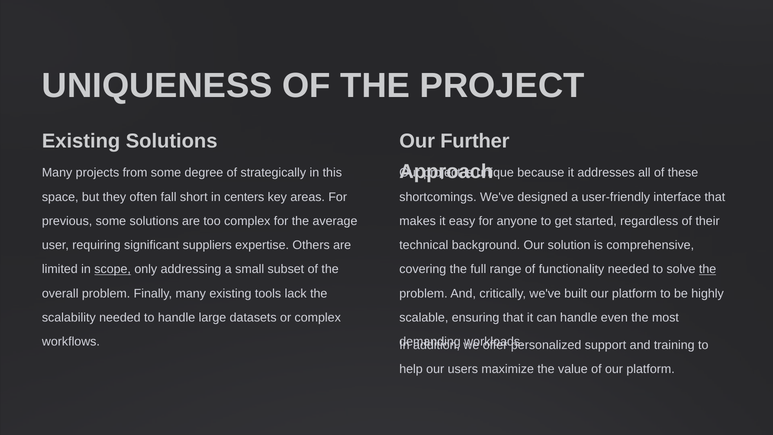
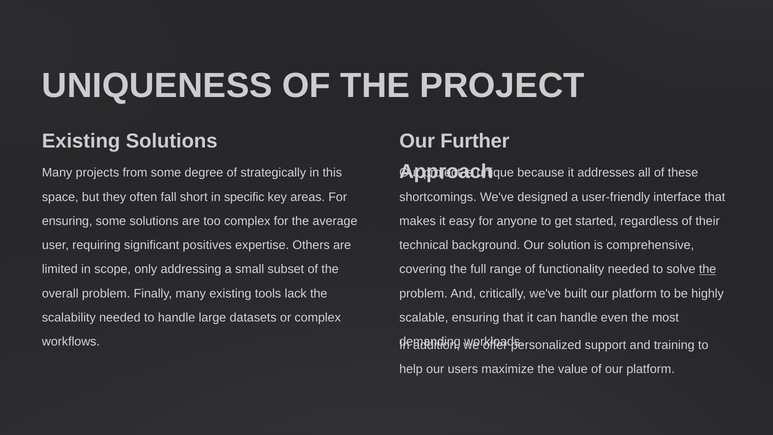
centers: centers -> specific (244, 197)
previous: previous -> ensuring (67, 221)
suppliers: suppliers -> positives (207, 245)
scope underline: present -> none (113, 269)
